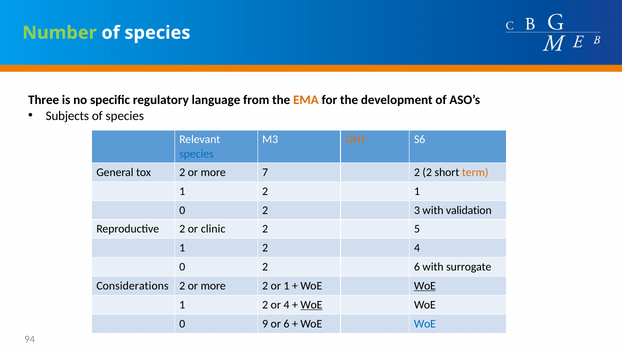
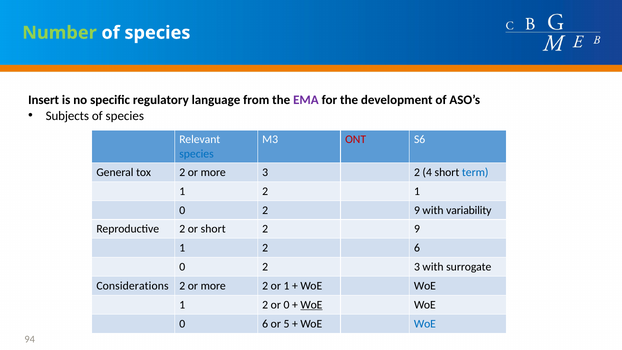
Three: Three -> Insert (44, 100)
EMA colour: orange -> purple (306, 100)
ONT colour: orange -> red (356, 140)
more 7: 7 -> 3 (265, 172)
2 2: 2 -> 4 (427, 172)
term colour: orange -> blue (475, 172)
0 2 3: 3 -> 9 (417, 210)
validation: validation -> variability (469, 210)
or clinic: clinic -> short (213, 229)
5: 5 -> 9 (417, 229)
2 4: 4 -> 6 (417, 248)
2 6: 6 -> 3 (417, 267)
WoE underline: present -> none (425, 286)
or 4: 4 -> 0 (287, 305)
0 9: 9 -> 6 (265, 324)
or 6: 6 -> 5 (287, 324)
